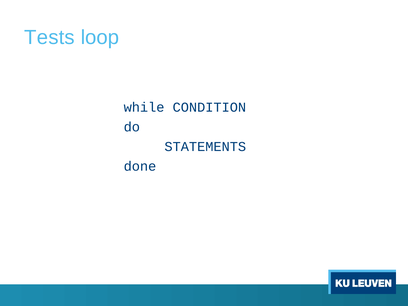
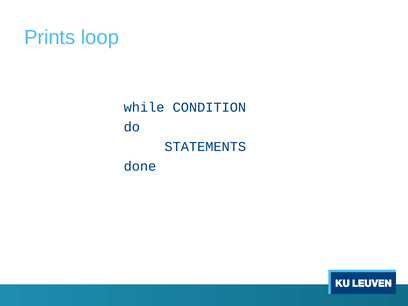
Tests: Tests -> Prints (50, 37)
